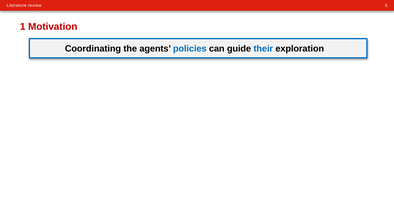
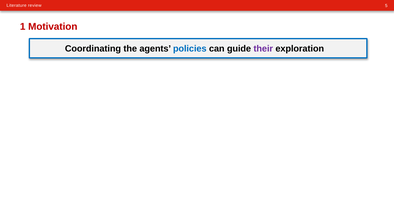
their colour: blue -> purple (263, 49)
